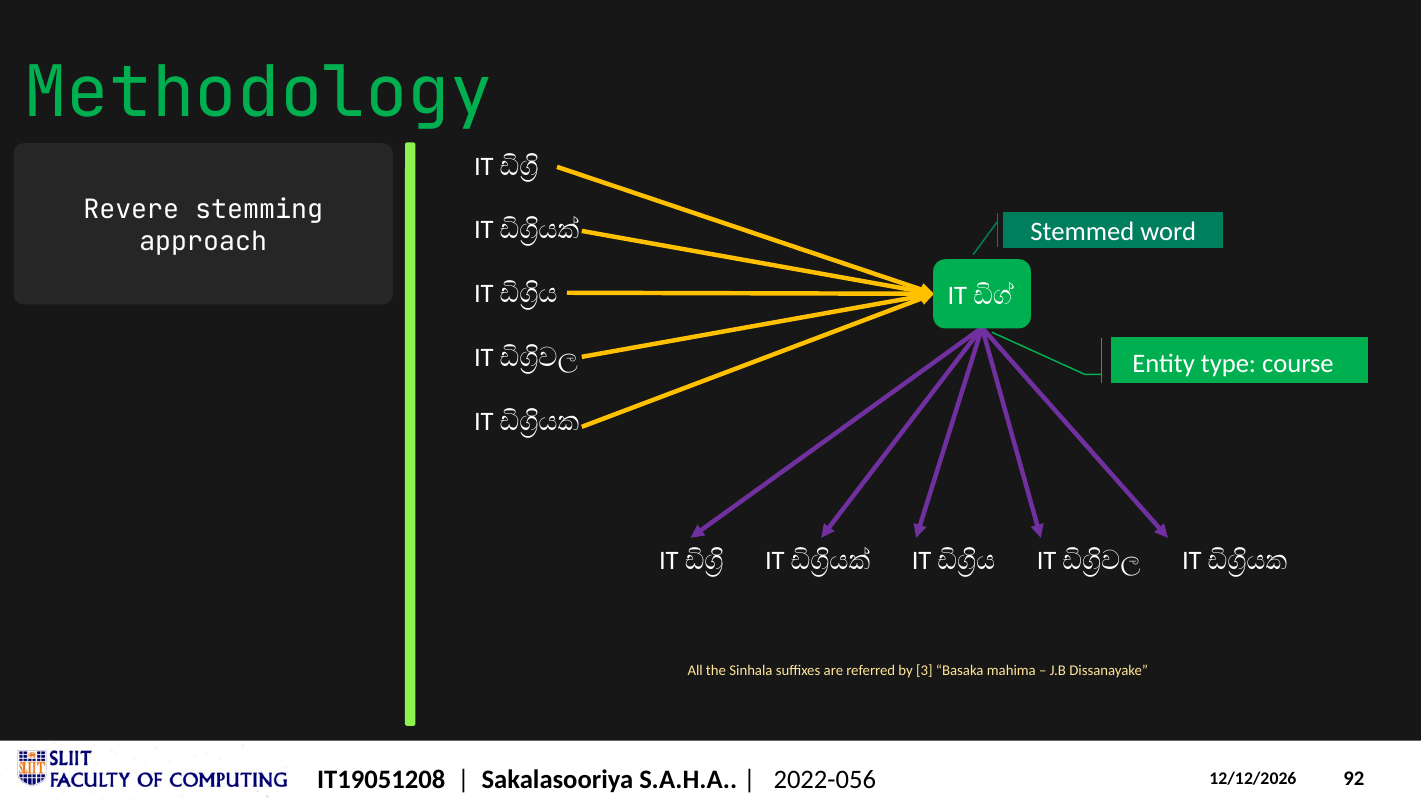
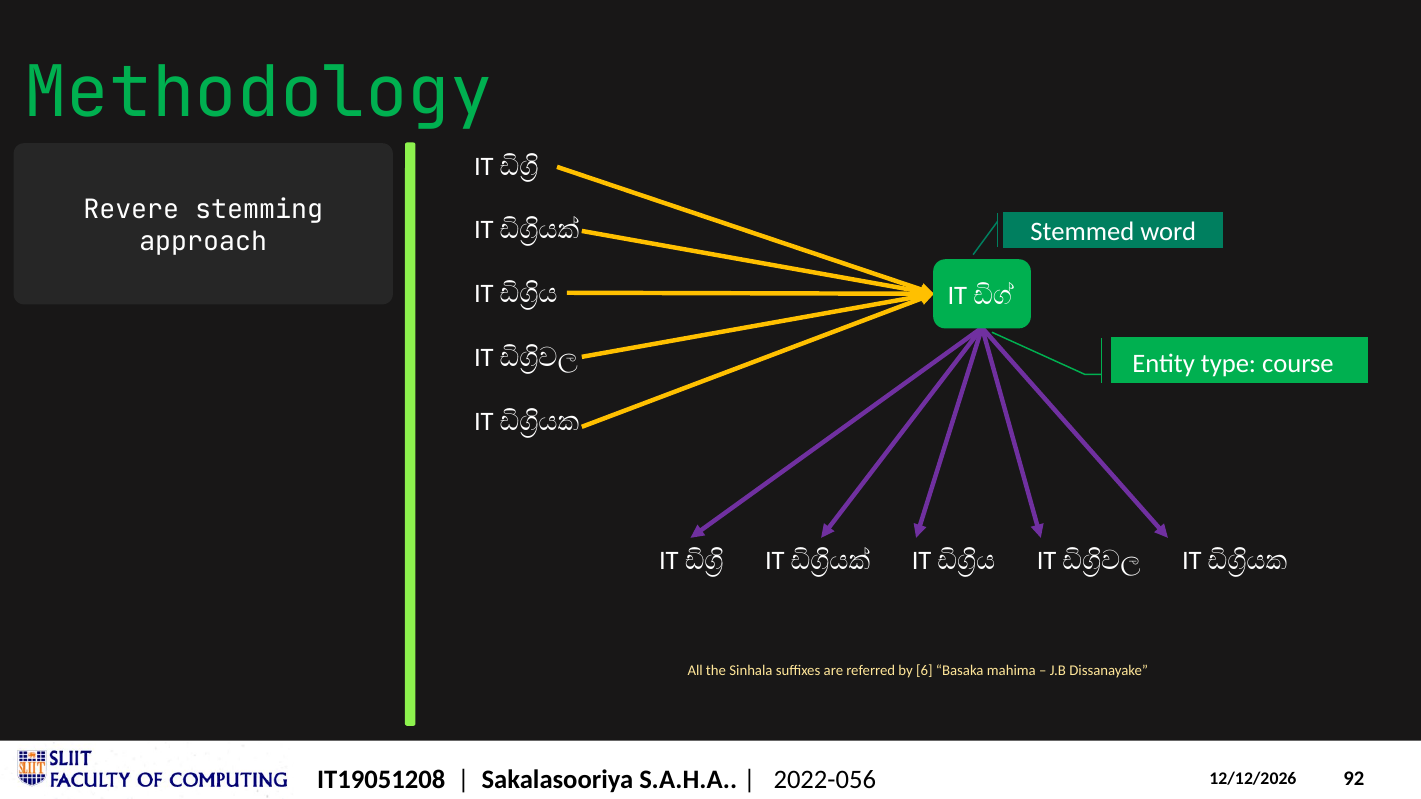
3: 3 -> 6 (924, 671)
